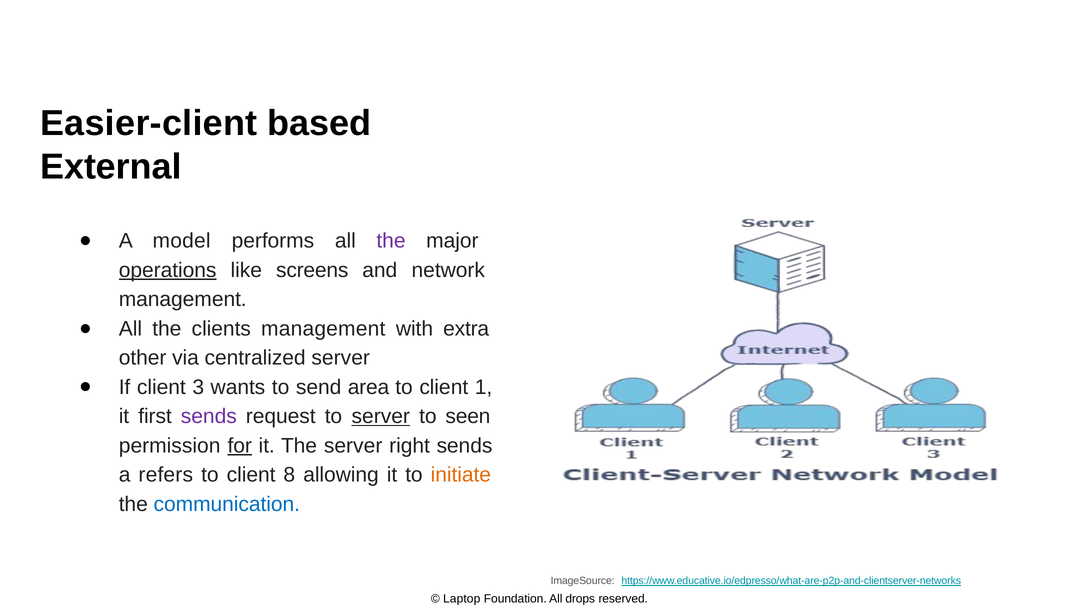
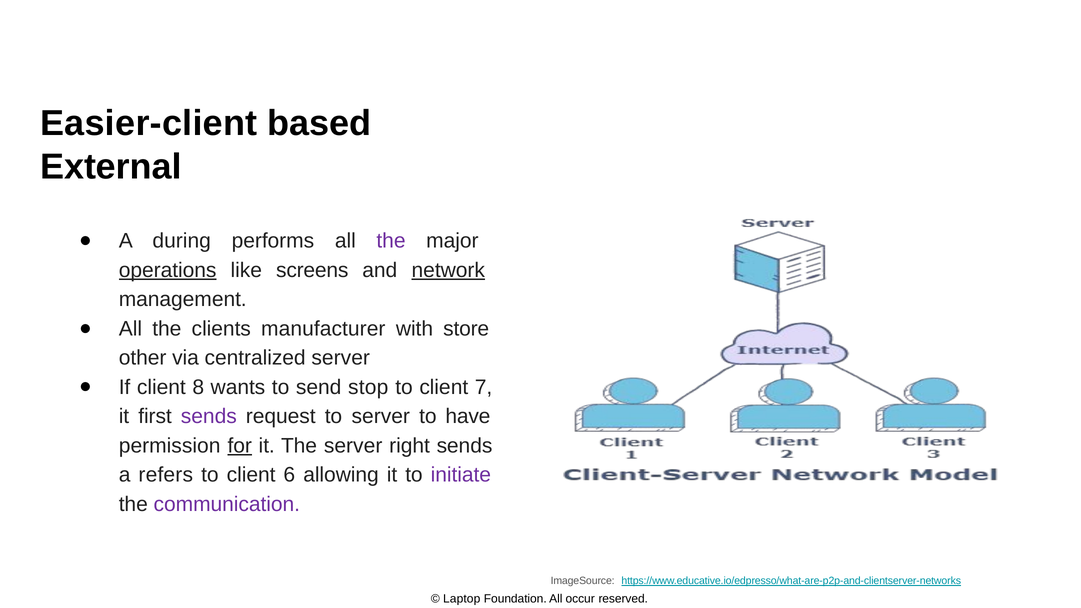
model: model -> during (182, 241)
network underline: none -> present (448, 270)
clients management: management -> manufacturer (323, 329)
extra: extra -> store (466, 329)
3: 3 -> 8 (198, 387)
area: area -> stop (368, 387)
1: 1 -> 7 (484, 387)
server underline: present -> none (381, 416)
seen: seen -> have (468, 416)
8: 8 -> 6 (289, 475)
initiate colour: orange -> purple (461, 475)
communication colour: blue -> purple (227, 504)
drops: drops -> occur (580, 599)
